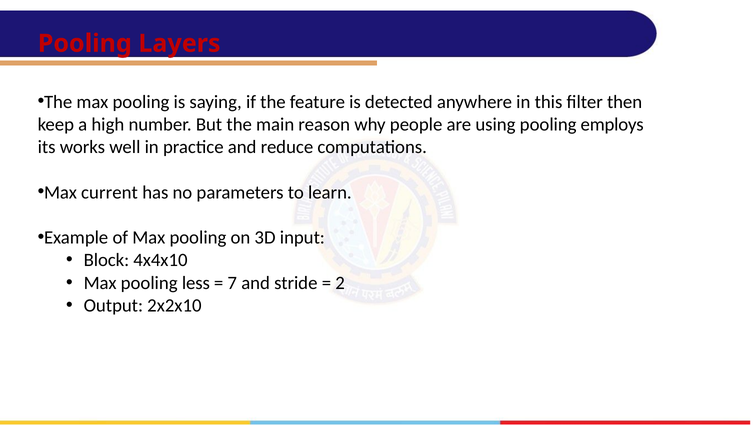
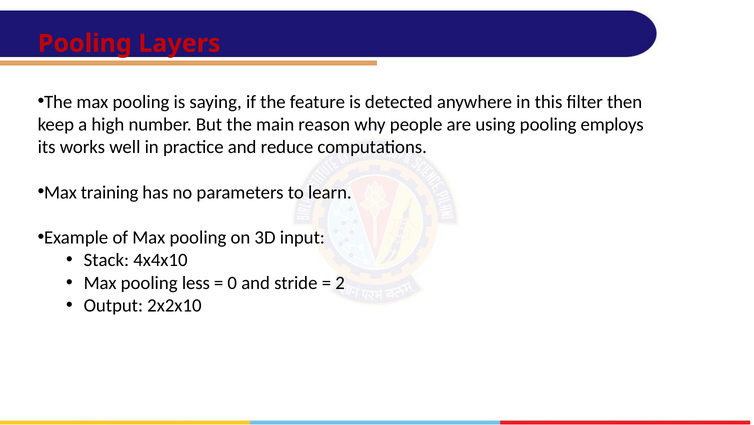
current: current -> training (110, 192)
Block: Block -> Stack (106, 260)
7: 7 -> 0 (232, 282)
